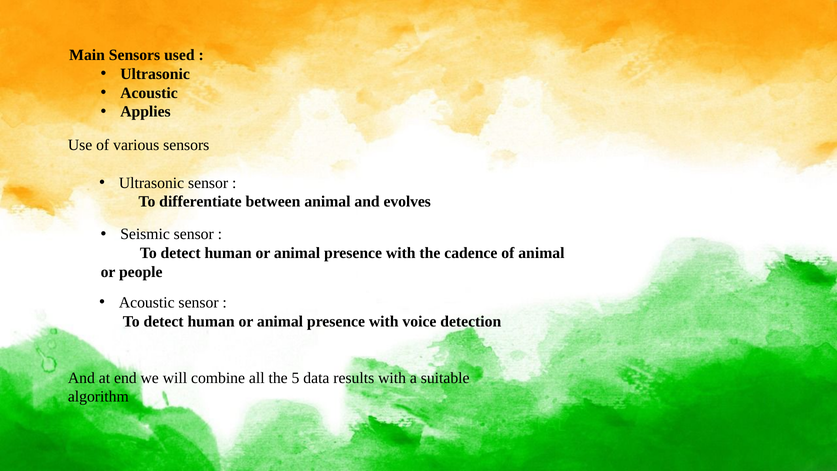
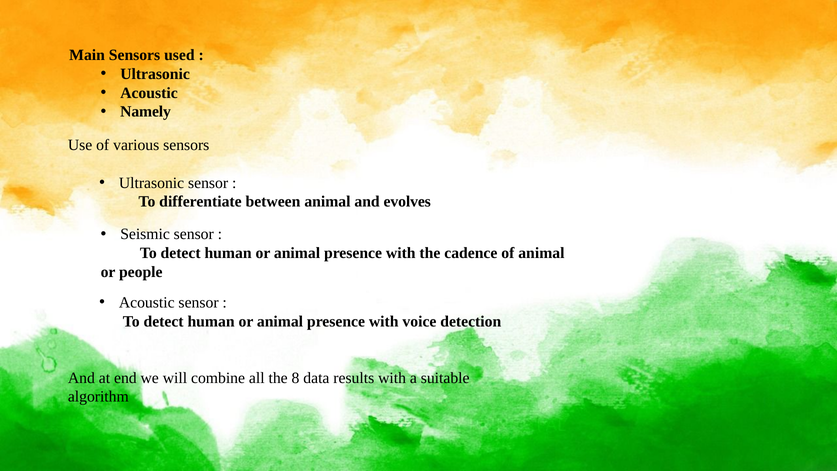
Applies: Applies -> Namely (146, 112)
5: 5 -> 8 (296, 378)
